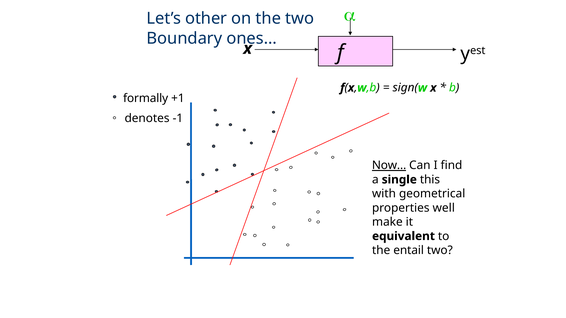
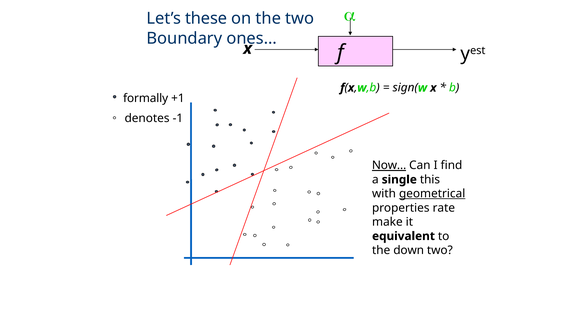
other: other -> these (206, 19)
geometrical underline: none -> present (432, 194)
well: well -> rate (444, 208)
entail: entail -> down (409, 251)
